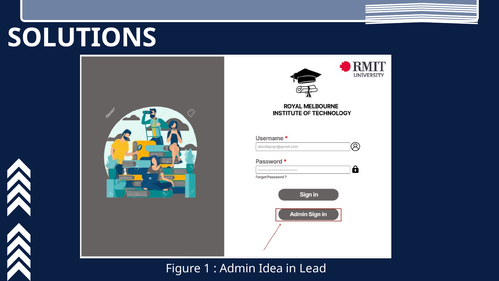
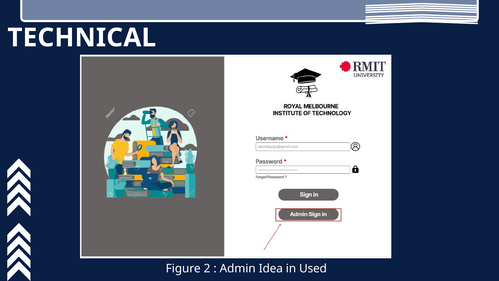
SOLUTIONS: SOLUTIONS -> TECHNICAL (82, 38)
1: 1 -> 2 (207, 268)
Lead: Lead -> Used (313, 268)
